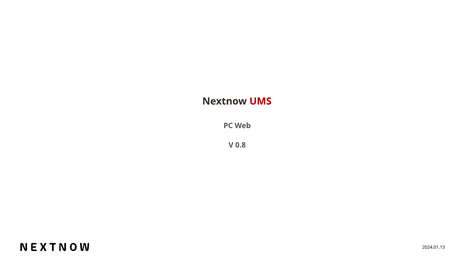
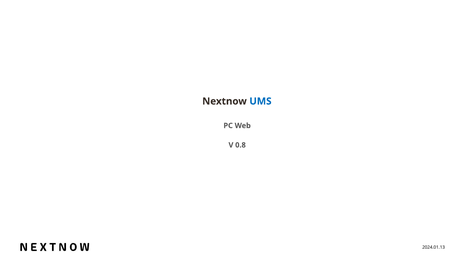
UMS colour: red -> blue (260, 101)
